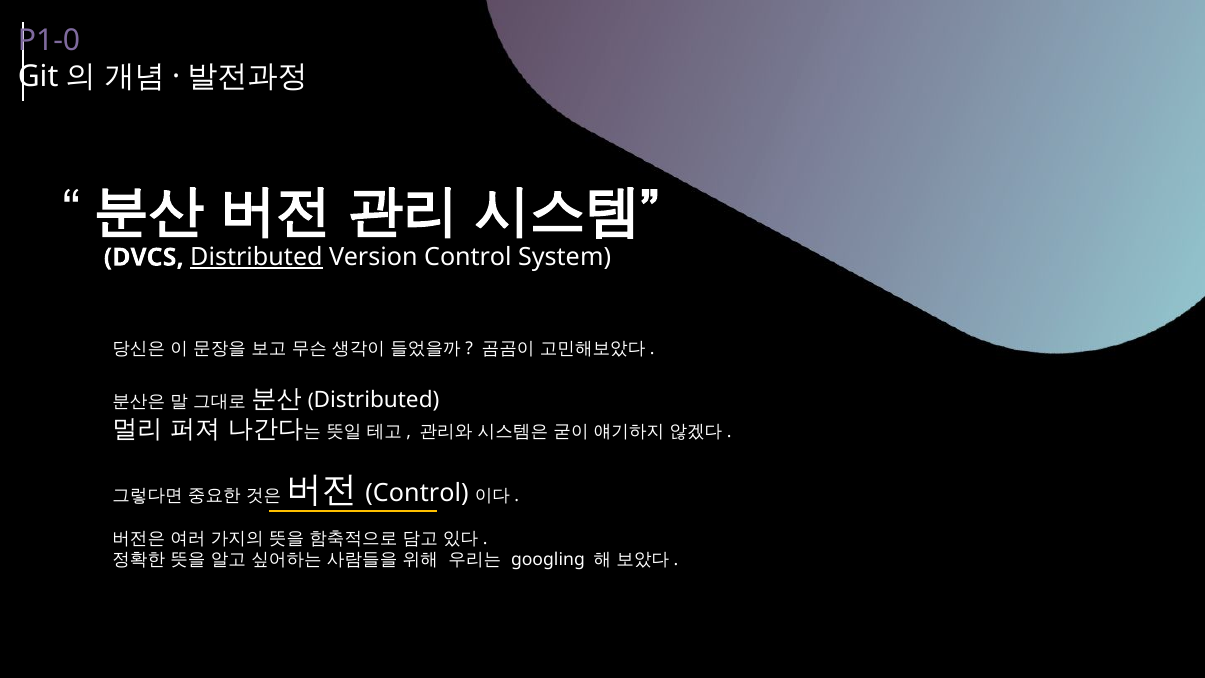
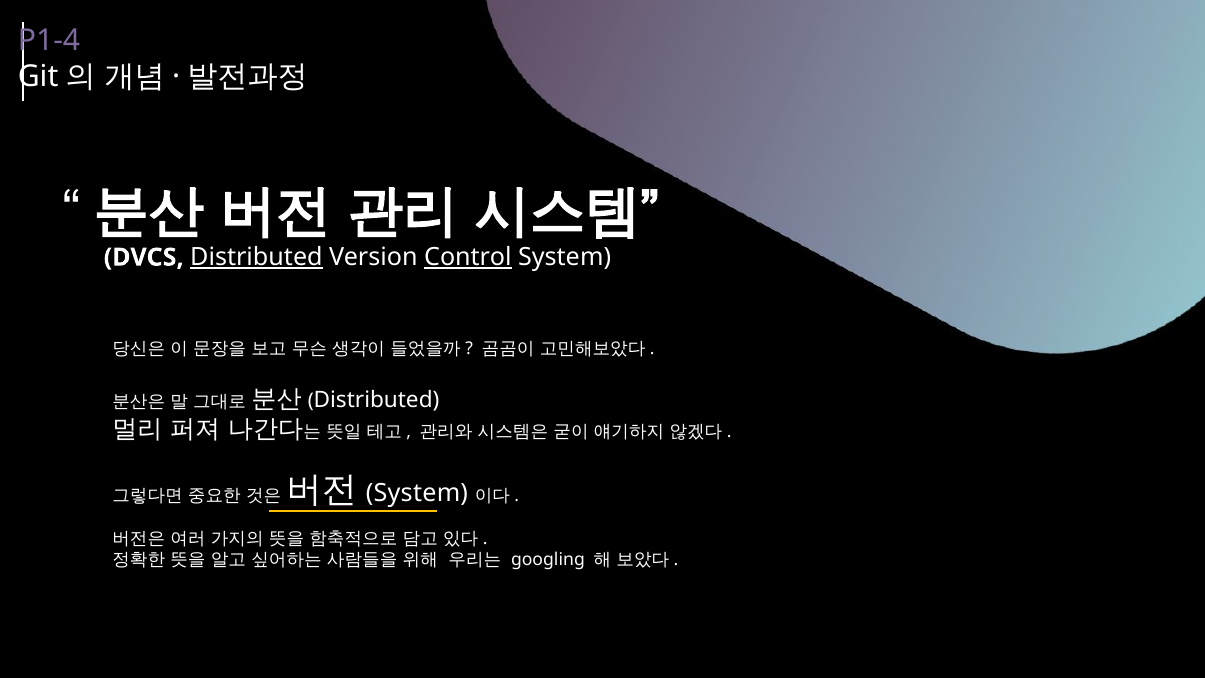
P1-0: P1-0 -> P1-4 (49, 40)
Control underline: none -> present (468, 257)
Control: Control -> System (417, 493)
